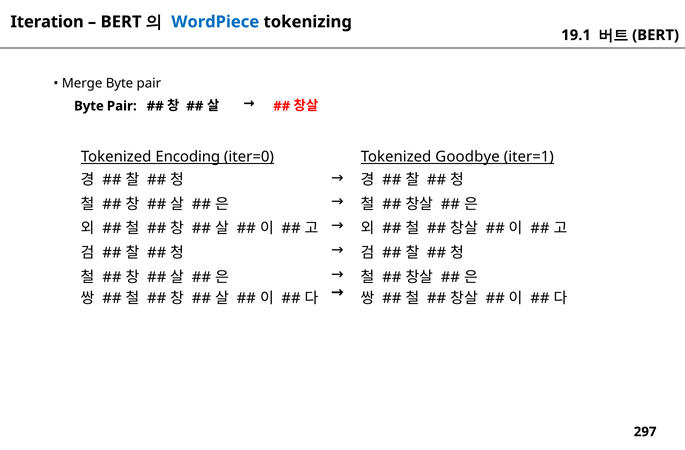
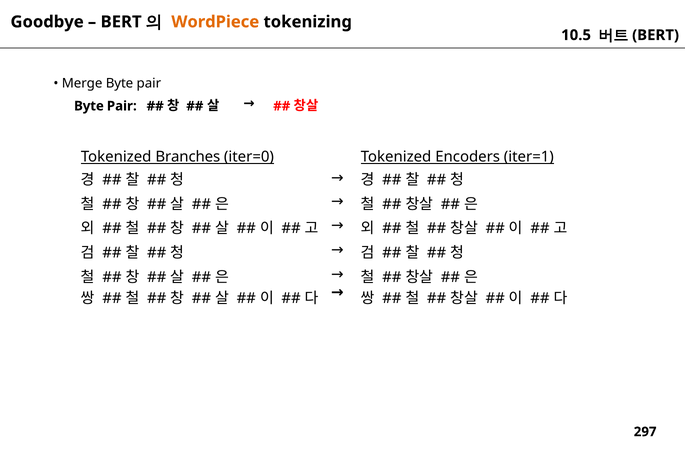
Iteration: Iteration -> Goodbye (47, 22)
WordPiece colour: blue -> orange (215, 22)
19.1: 19.1 -> 10.5 (576, 35)
Encoding: Encoding -> Branches (188, 157)
Goodbye: Goodbye -> Encoders (468, 157)
